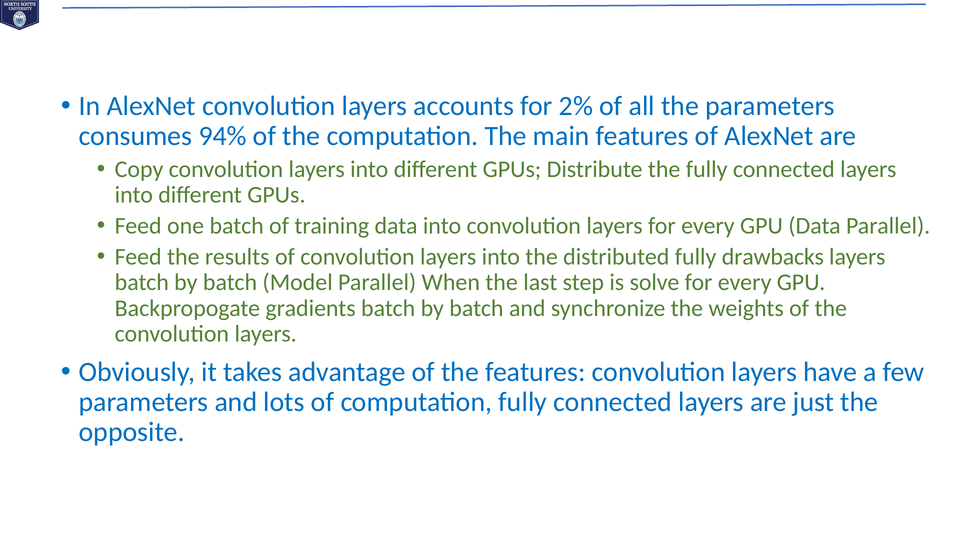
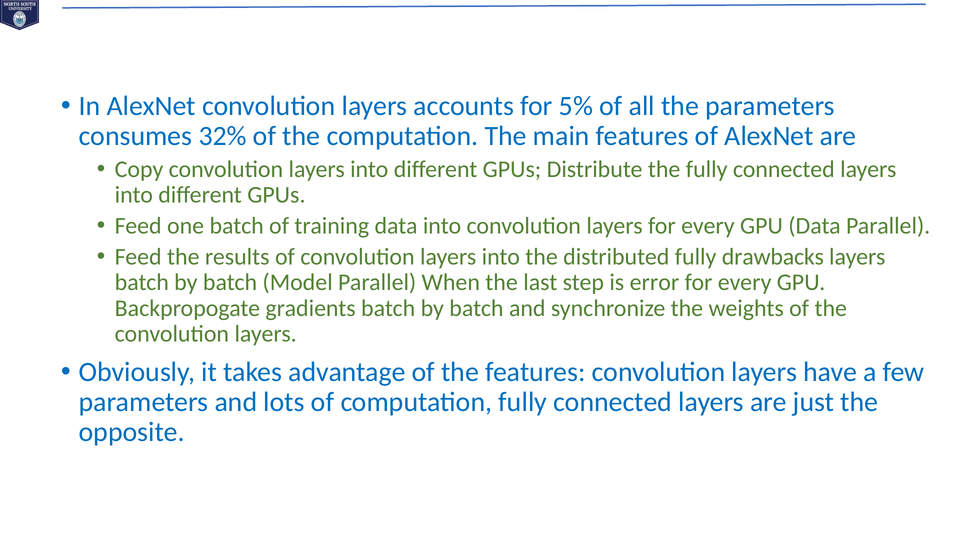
2%: 2% -> 5% (576, 106)
94%: 94% -> 32% (223, 136)
solve: solve -> error (654, 283)
